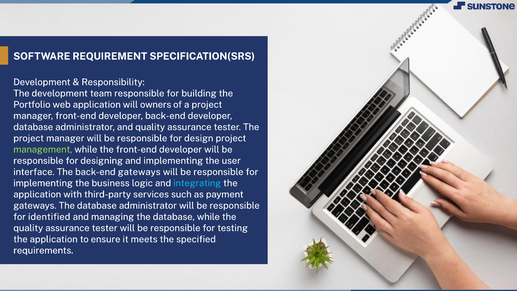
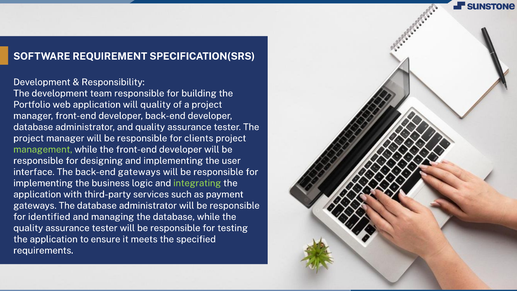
will owners: owners -> quality (156, 105)
design: design -> clients (199, 138)
integrating colour: light blue -> light green (197, 183)
